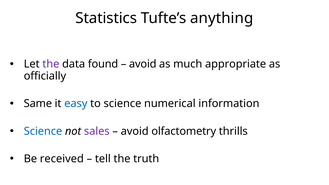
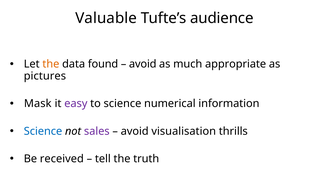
Statistics: Statistics -> Valuable (106, 18)
anything: anything -> audience (222, 18)
the colour: purple -> orange (51, 64)
officially: officially -> pictures (45, 76)
Same: Same -> Mask (38, 104)
easy colour: blue -> purple (76, 104)
olfactometry: olfactometry -> visualisation (184, 131)
